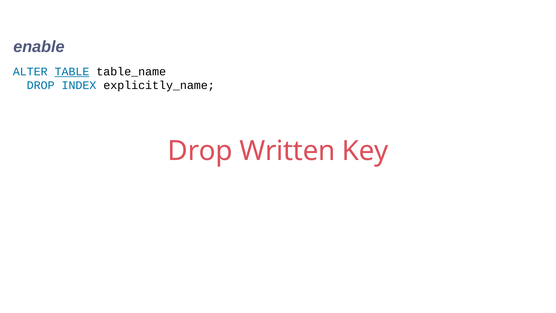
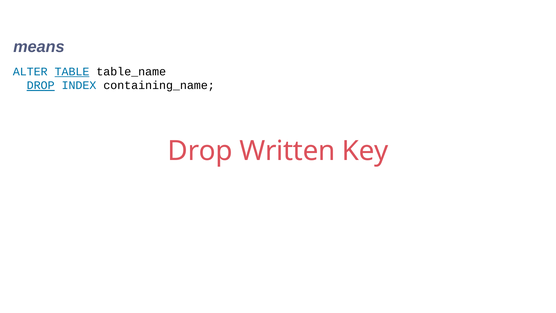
enable: enable -> means (39, 47)
DROP underline: none -> present (41, 85)
explicitly_name: explicitly_name -> containing_name (159, 85)
